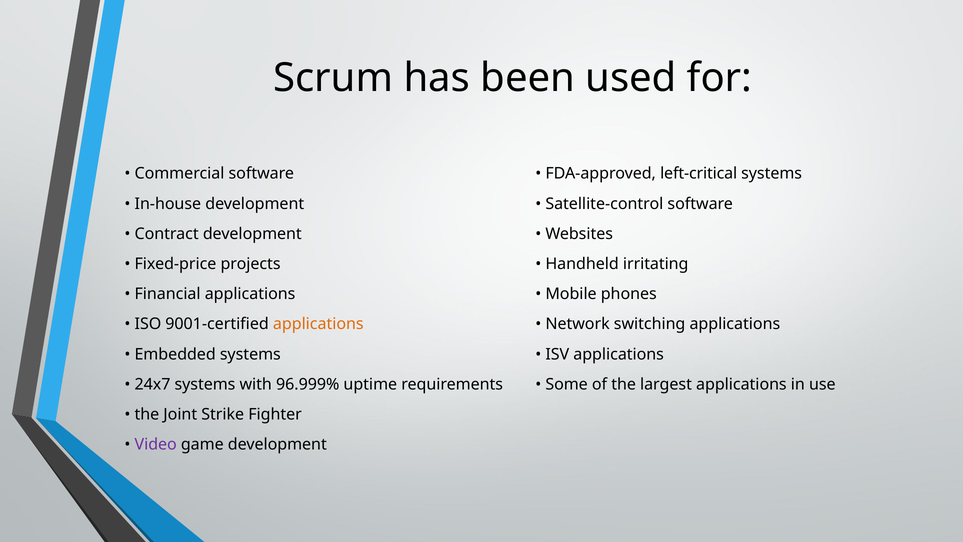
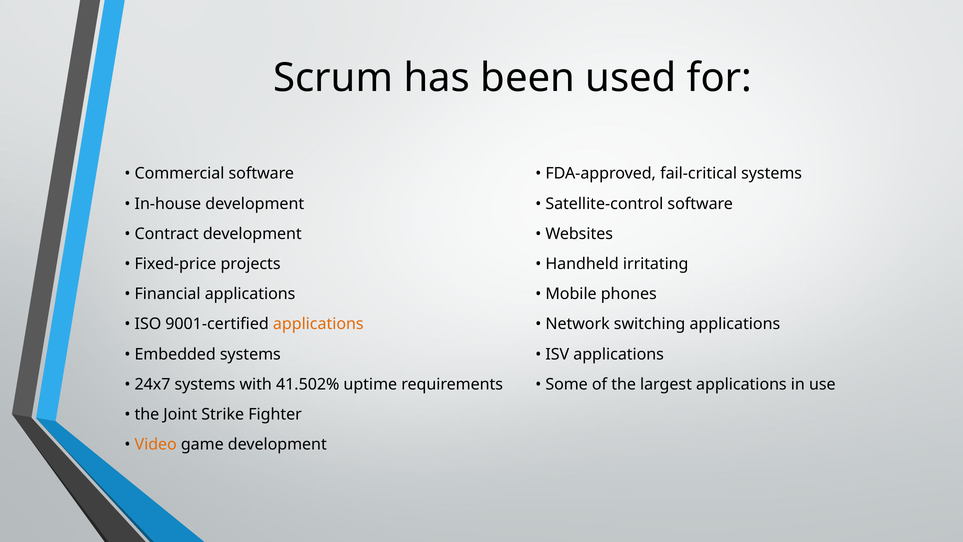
left-critical: left-critical -> fail-critical (699, 174)
96.999%: 96.999% -> 41.502% (308, 384)
Video colour: purple -> orange (156, 444)
